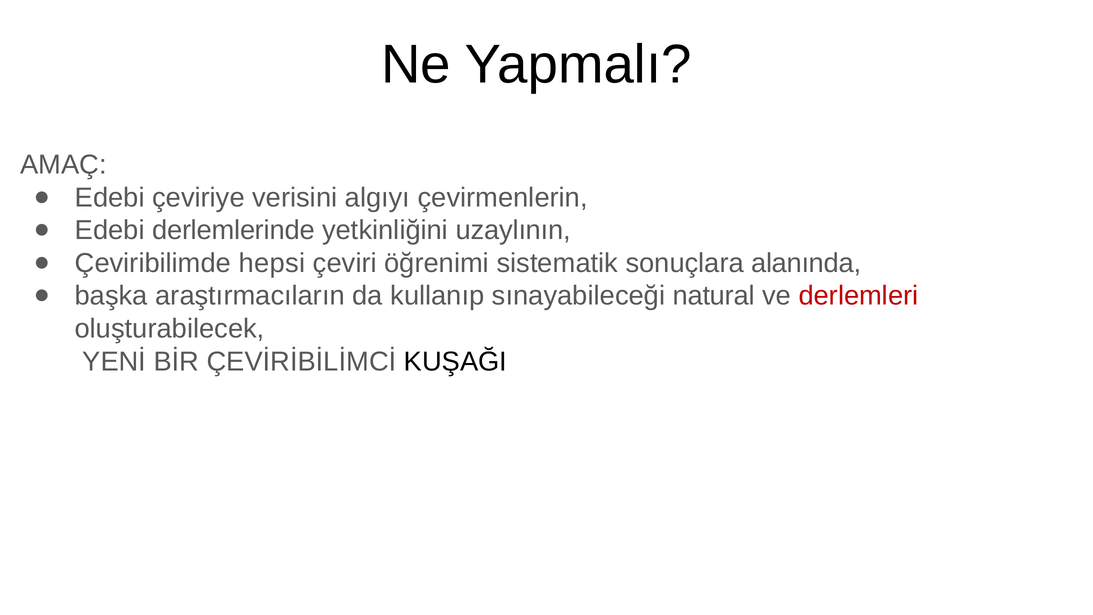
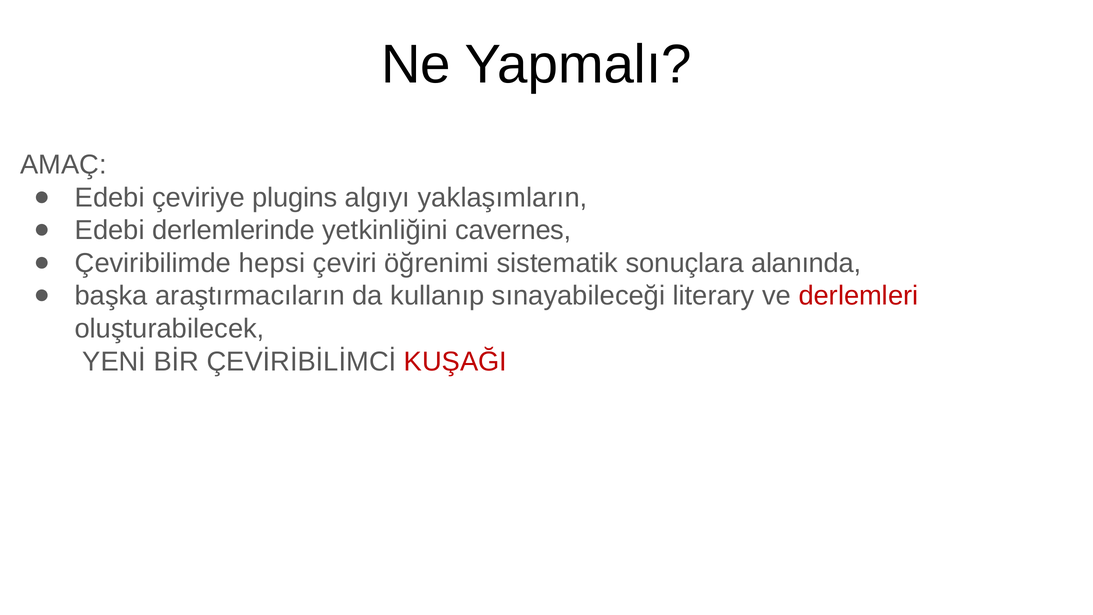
verisini: verisini -> plugins (295, 197)
çevirmenlerin: çevirmenlerin -> yaklaşımların (503, 197)
uzaylının: uzaylının -> cavernes (513, 230)
natural: natural -> literary (714, 296)
KUŞAĞI colour: black -> red (455, 361)
